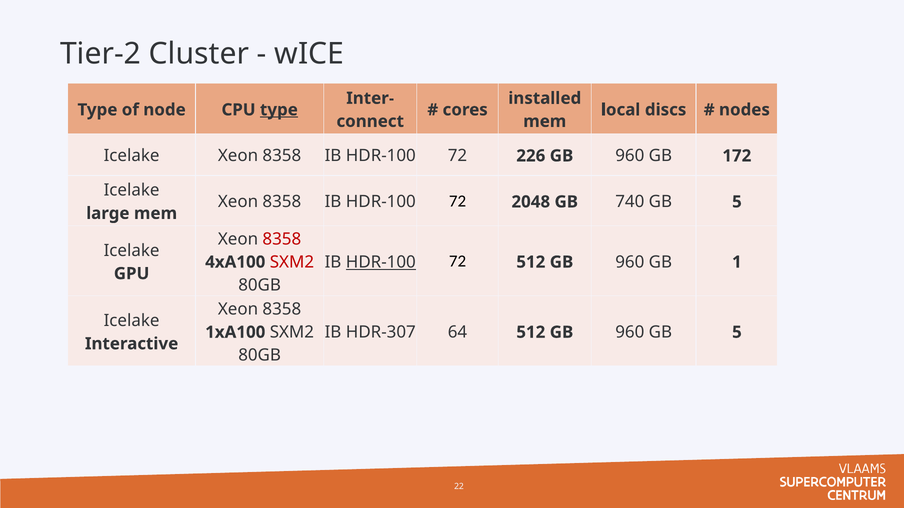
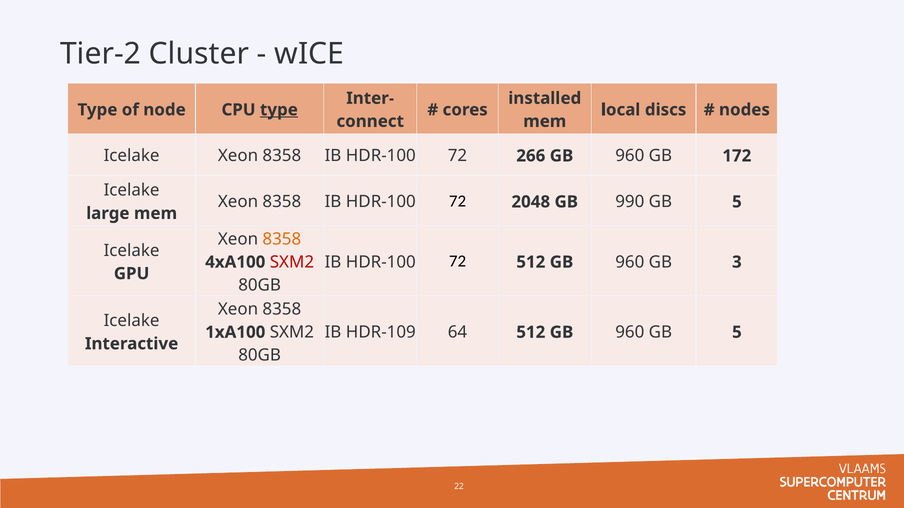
226: 226 -> 266 (531, 156)
740: 740 -> 990 (630, 202)
8358 colour: red -> orange (282, 239)
HDR-100 underline: present -> none (381, 262)
1: 1 -> 3 (737, 262)
HDR-307: HDR-307 -> HDR-109 (381, 333)
